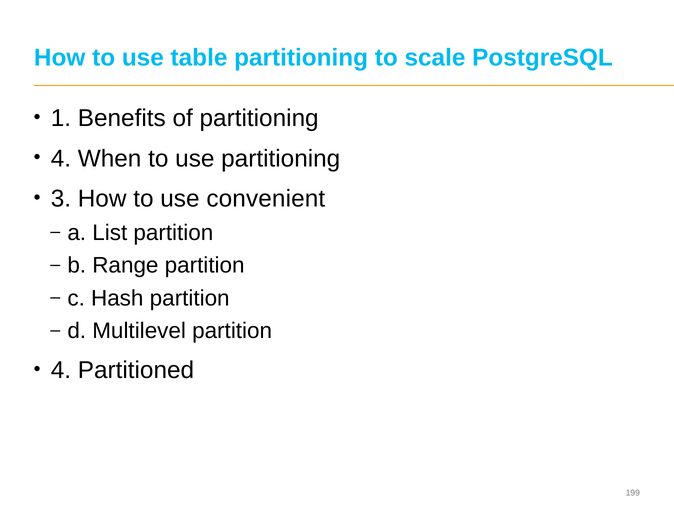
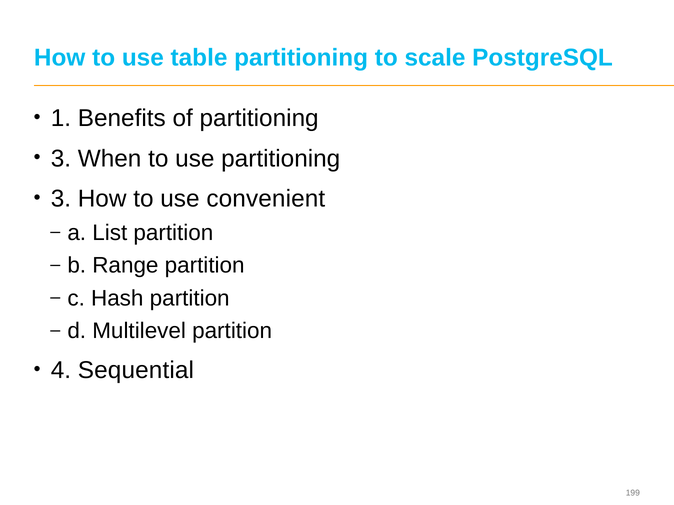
4: 4 -> 3 (61, 159)
Partitioned: Partitioned -> Sequential (136, 371)
